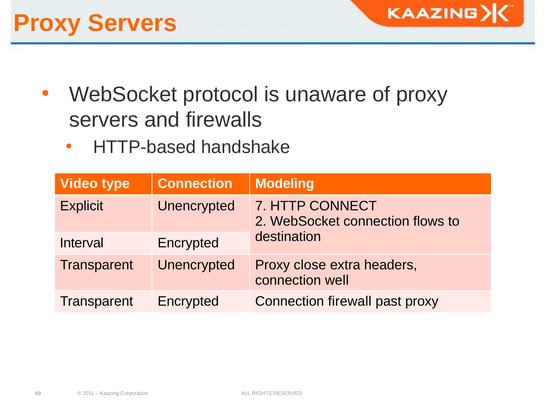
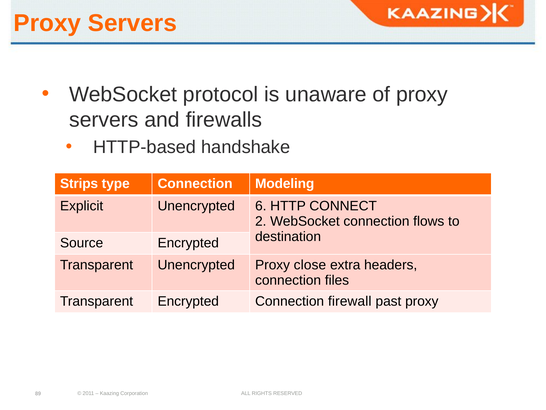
Video: Video -> Strips (79, 183)
7: 7 -> 6 (261, 206)
Interval: Interval -> Source (82, 243)
well: well -> files (337, 280)
